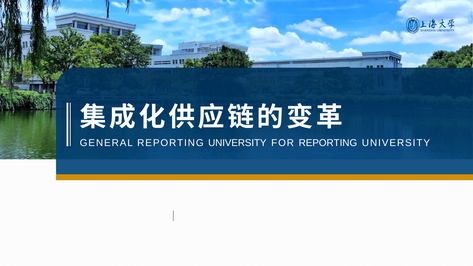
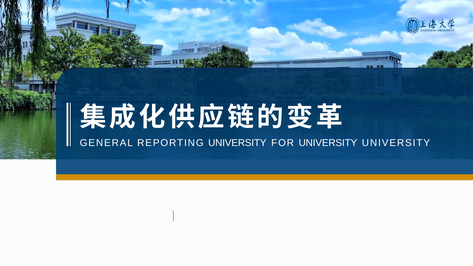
FOR REPORTING: REPORTING -> UNIVERSITY (328, 143)
